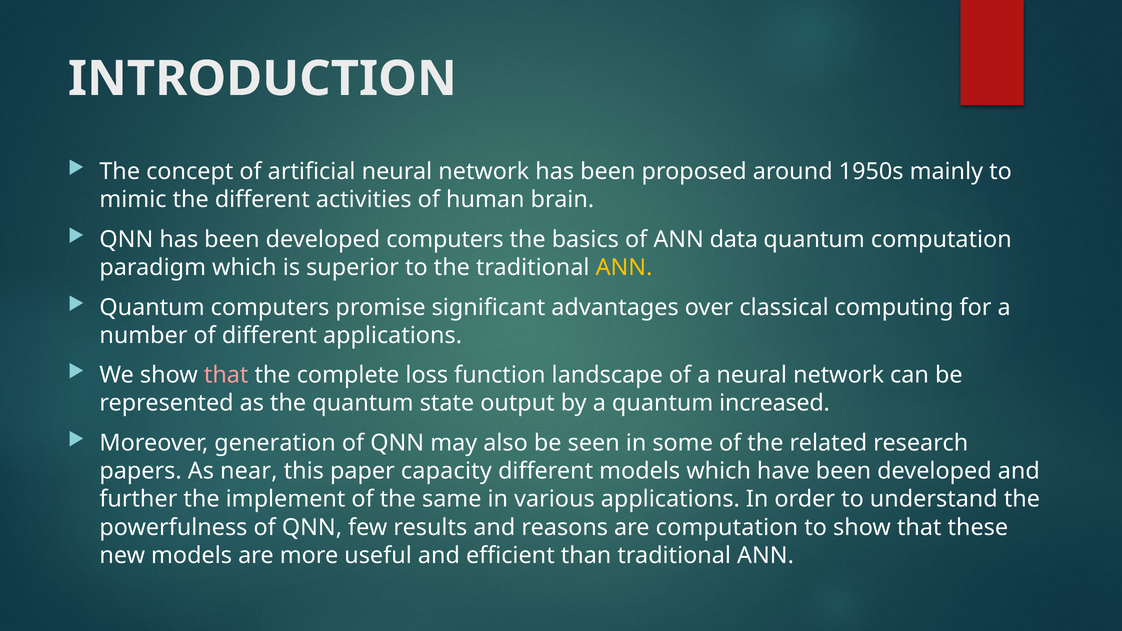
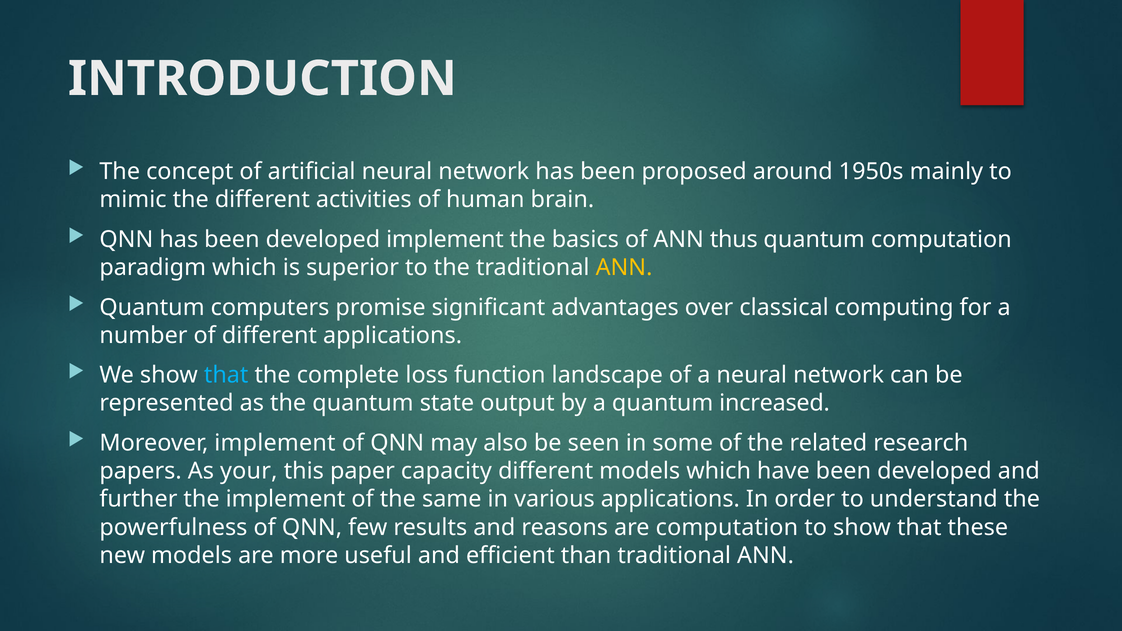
developed computers: computers -> implement (445, 239)
data: data -> thus (734, 239)
that colour: pink -> light blue (226, 375)
Moreover generation: generation -> implement (275, 443)
near: near -> your (249, 471)
